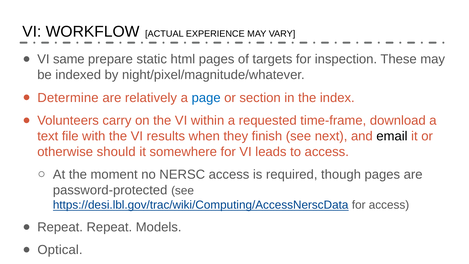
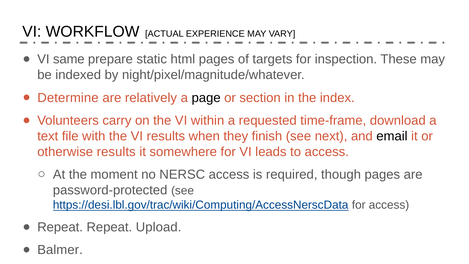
page colour: blue -> black (206, 98)
otherwise should: should -> results (116, 152)
Models: Models -> Upload (159, 227)
Optical: Optical -> Balmer (60, 250)
